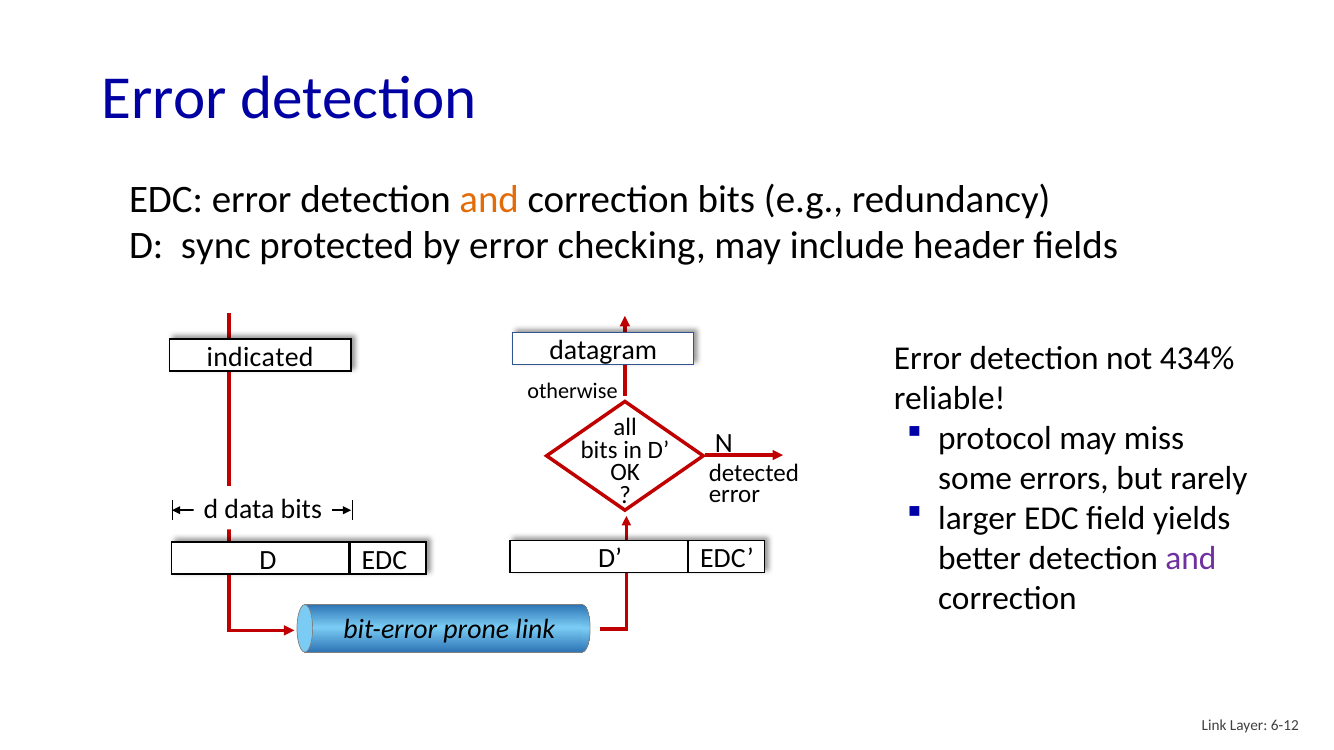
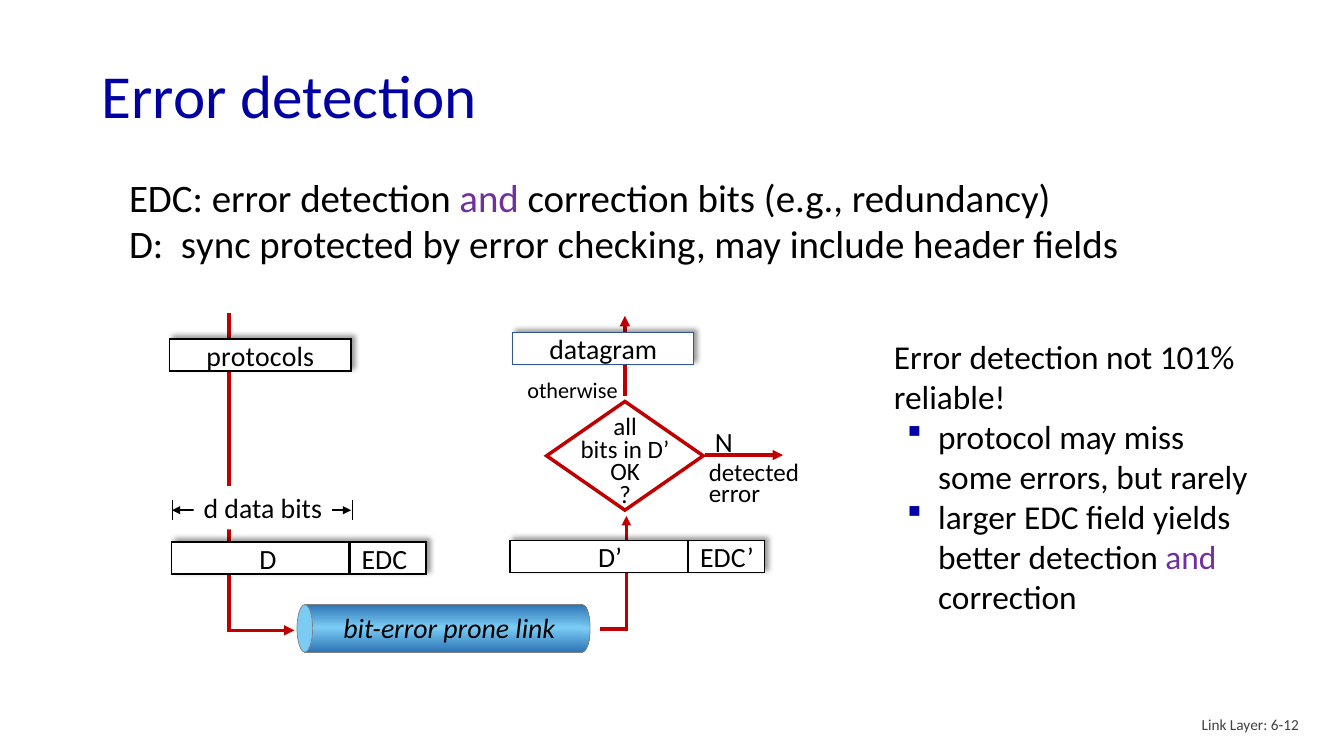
and colour: orange -> purple (489, 199)
434%: 434% -> 101% (1197, 359)
indicated: indicated -> protocols (260, 357)
